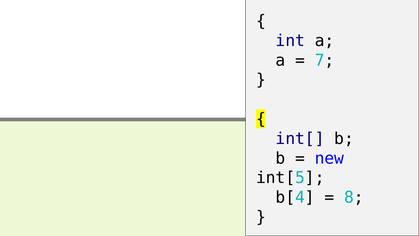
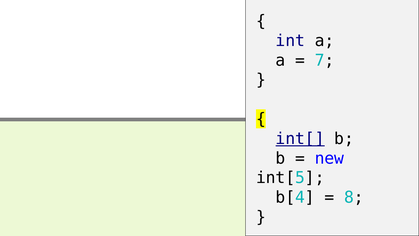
int[ underline: none -> present (300, 139)
